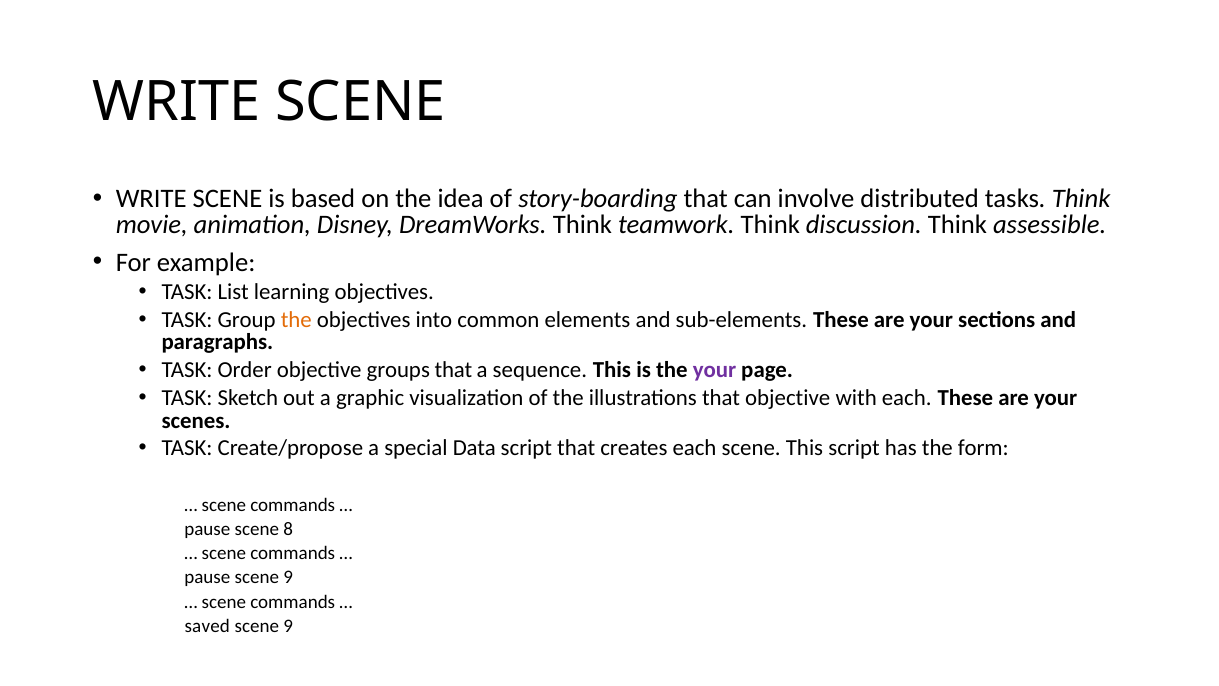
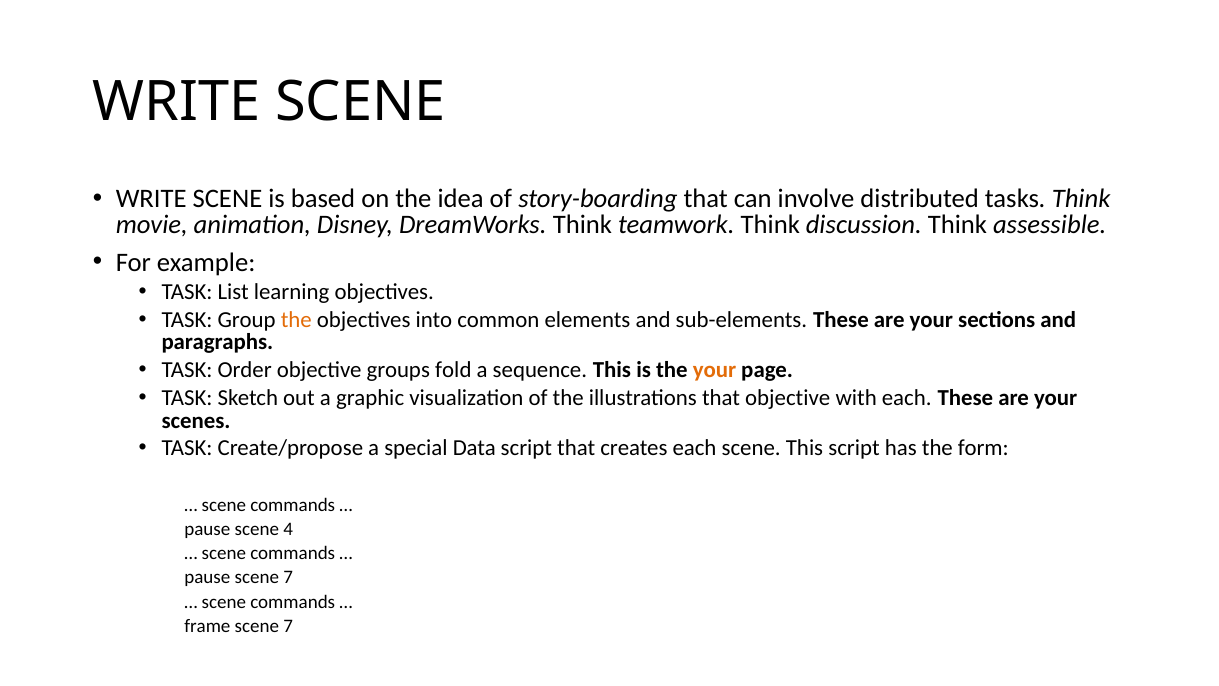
groups that: that -> fold (453, 370)
your colour: purple -> orange (714, 370)
8: 8 -> 4 (288, 529)
pause scene 9: 9 -> 7 (288, 577)
saved: saved -> frame (207, 626)
9: 9 -> 7 (288, 626)
